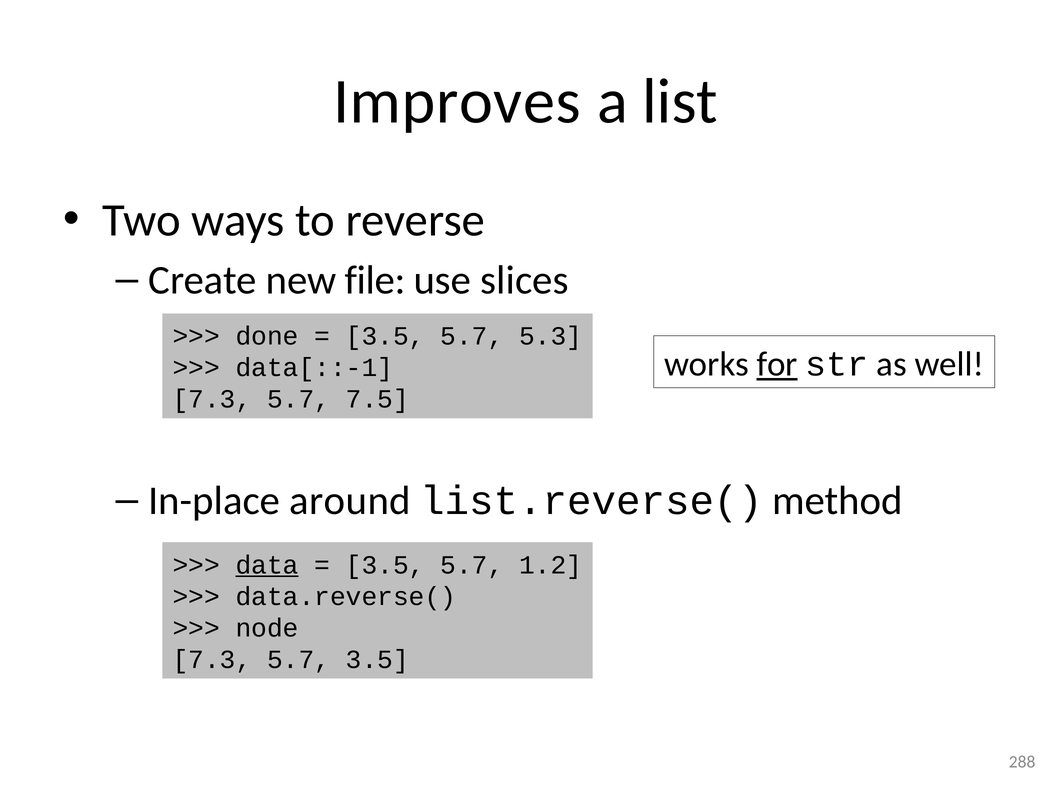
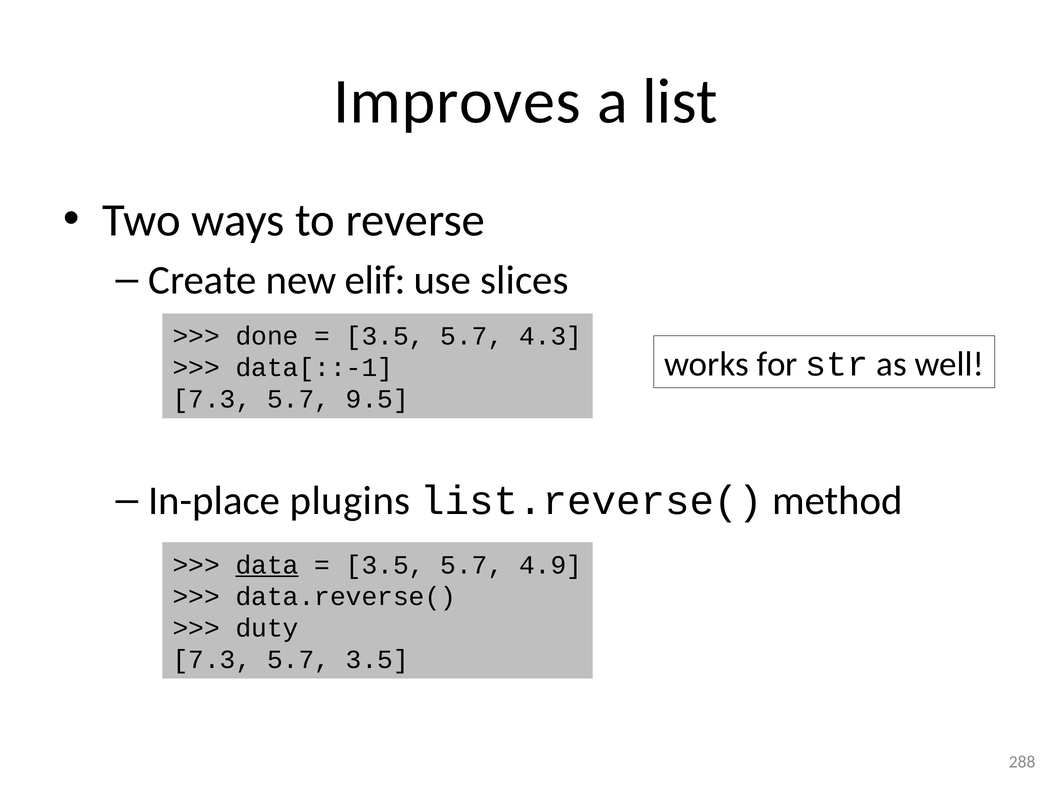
file: file -> elif (375, 281)
5.3: 5.3 -> 4.3 (551, 337)
for underline: present -> none (777, 364)
7.5: 7.5 -> 9.5 (377, 400)
around: around -> plugins (350, 501)
1.2: 1.2 -> 4.9 (551, 565)
node: node -> duty (267, 628)
